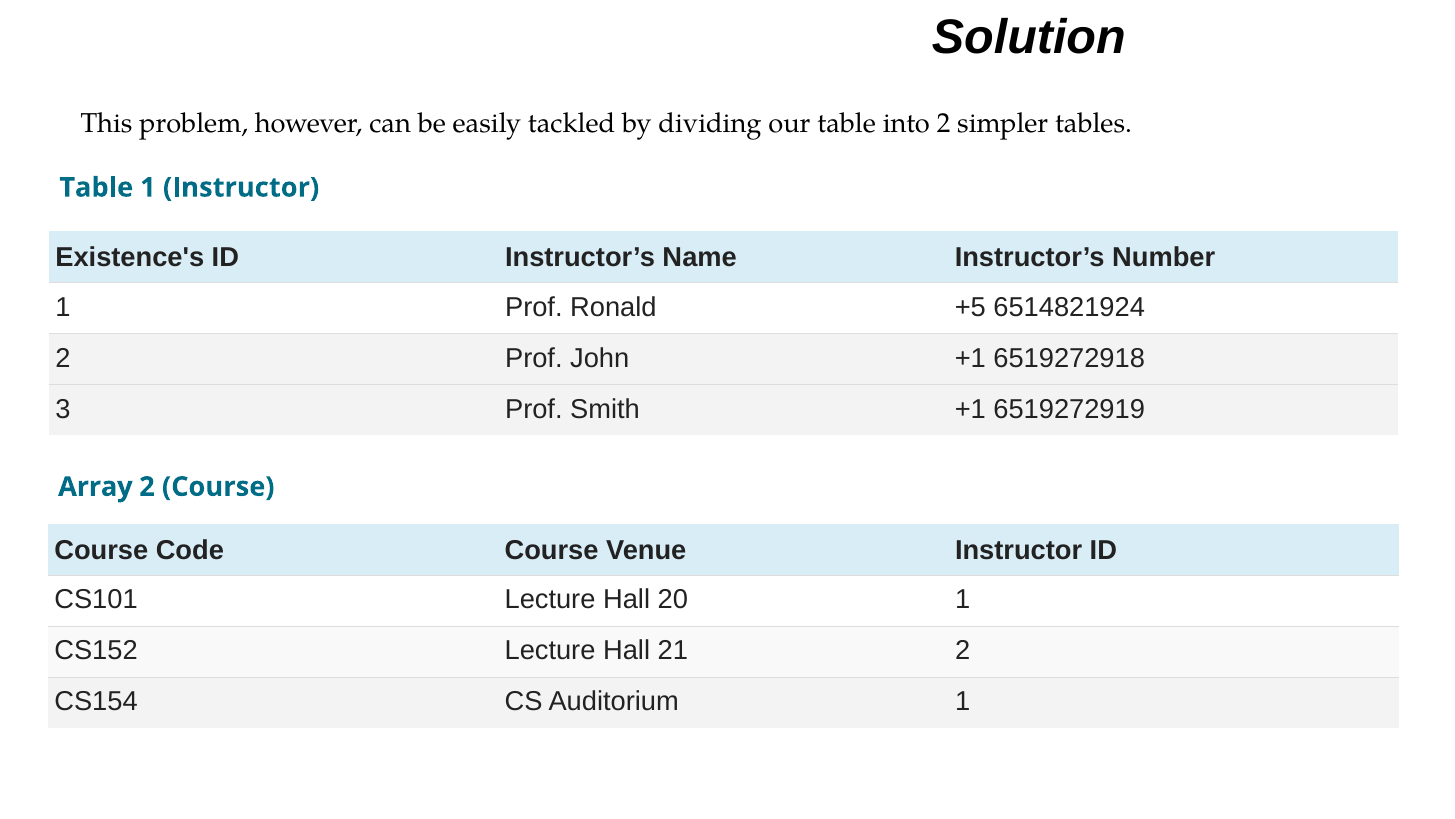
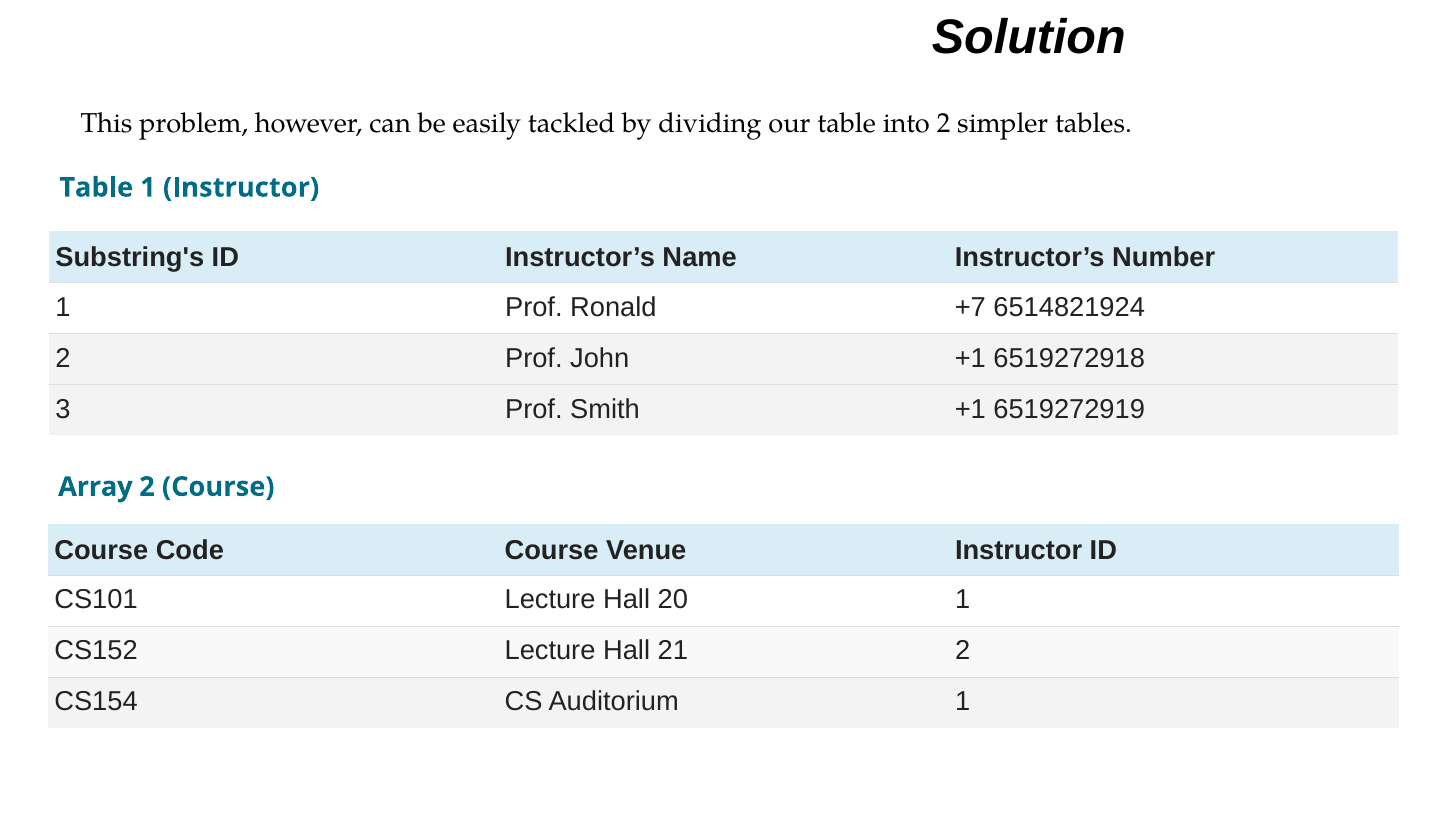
Existence's: Existence's -> Substring's (130, 257)
+5: +5 -> +7 (970, 307)
